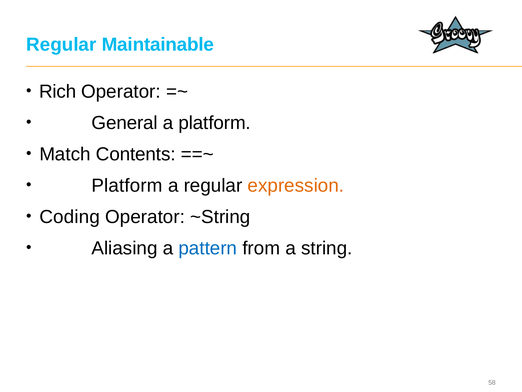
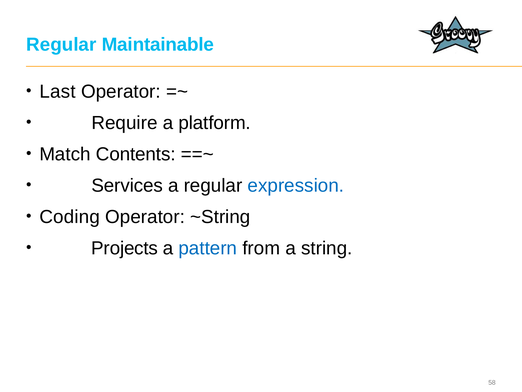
Rich: Rich -> Last (58, 91)
General: General -> Require (125, 123)
Platform: Platform -> Services (127, 185)
expression colour: orange -> blue (296, 185)
Aliasing: Aliasing -> Projects (125, 248)
